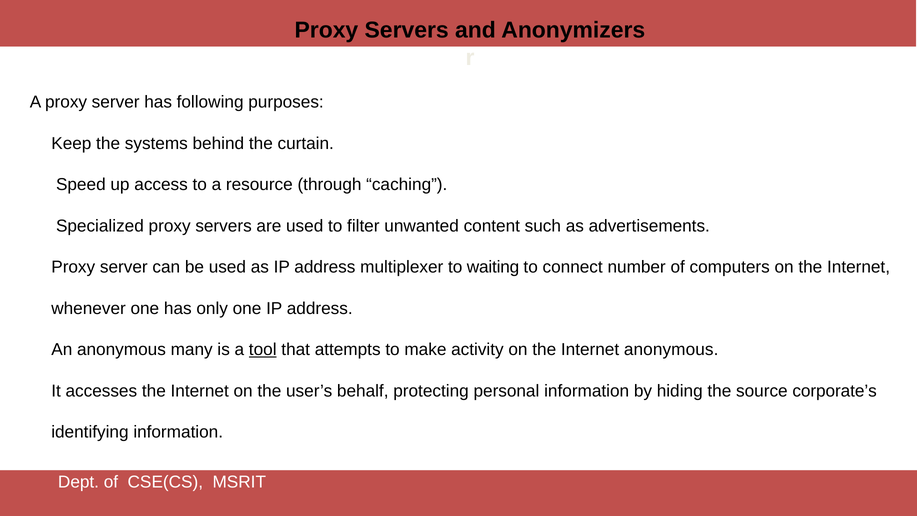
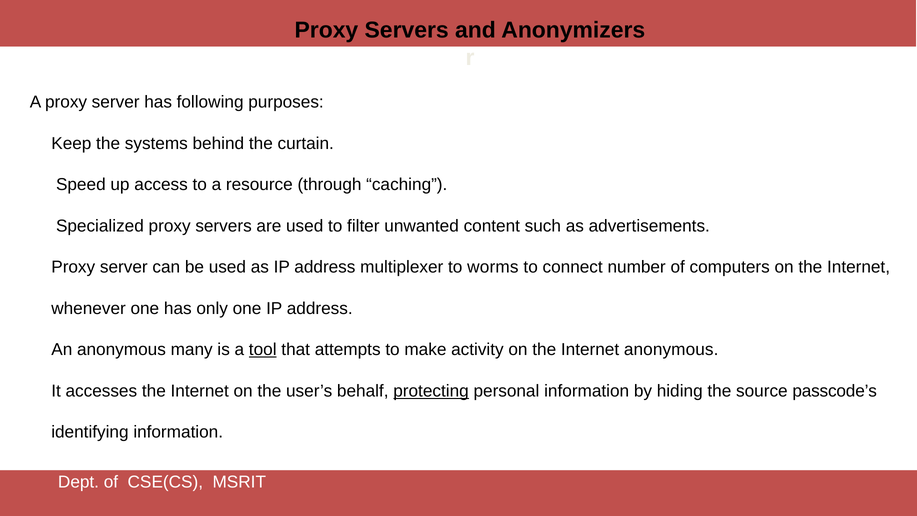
waiting: waiting -> worms (493, 267)
protecting underline: none -> present (431, 391)
corporate’s: corporate’s -> passcode’s (835, 391)
